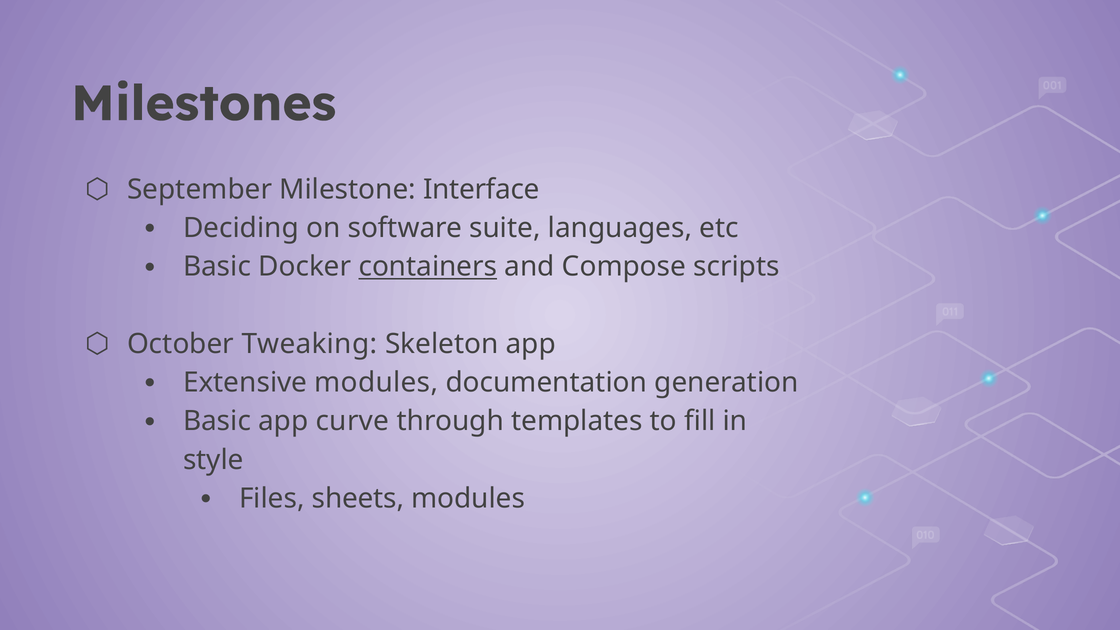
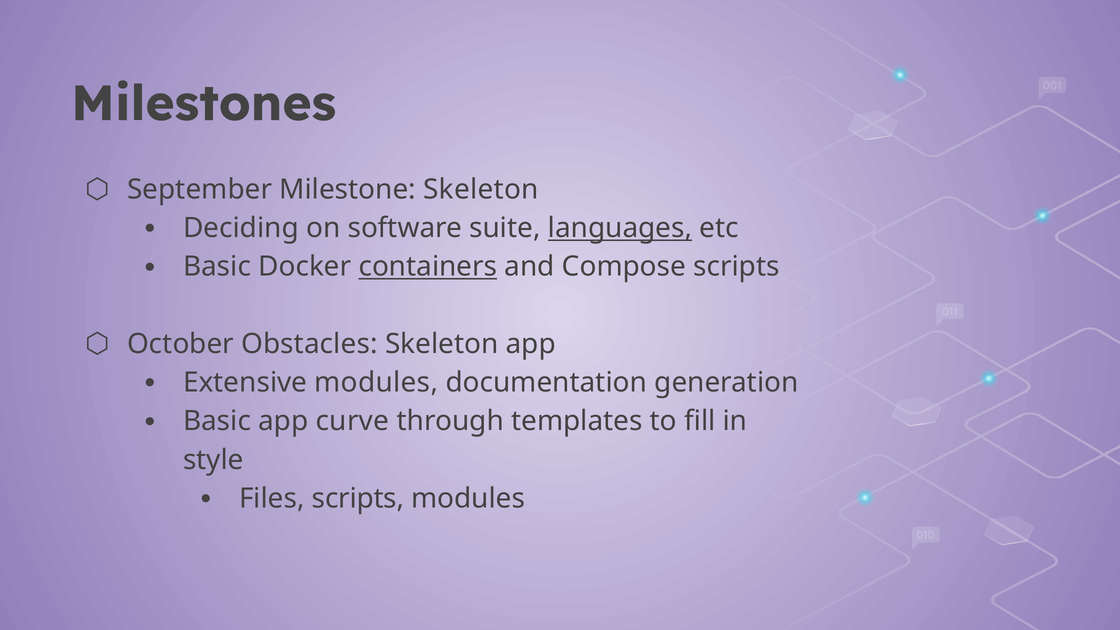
Milestone Interface: Interface -> Skeleton (481, 189)
languages underline: none -> present (620, 228)
Tweaking: Tweaking -> Obstacles (309, 344)
Files sheets: sheets -> scripts (358, 498)
